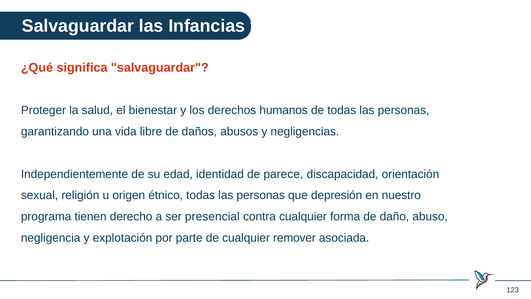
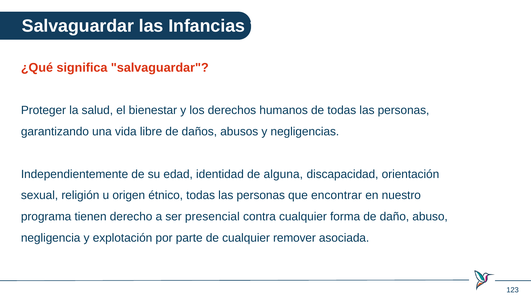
parece: parece -> alguna (283, 174)
depresión: depresión -> encontrar (337, 195)
